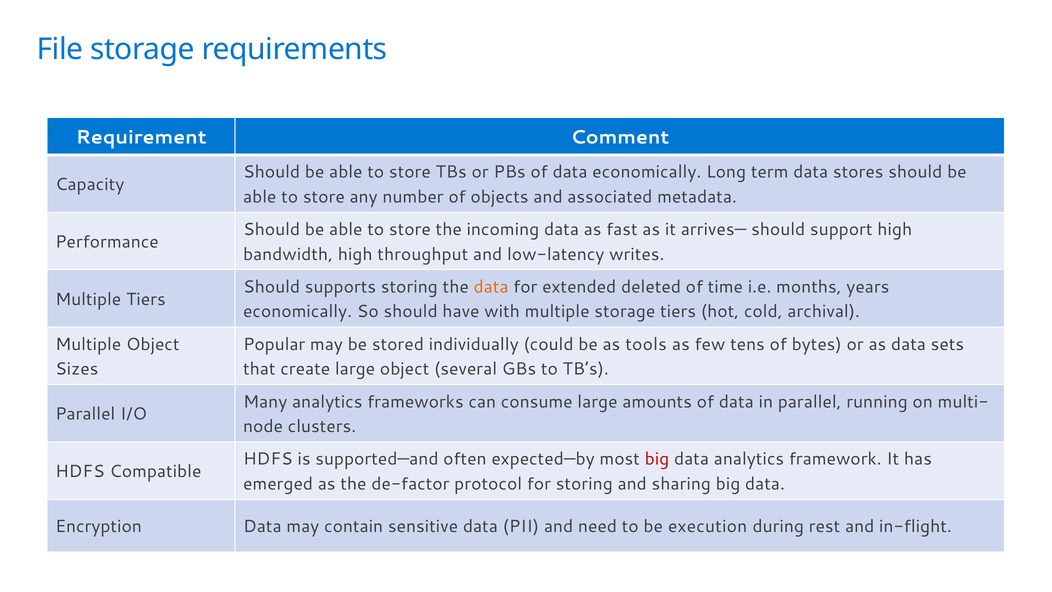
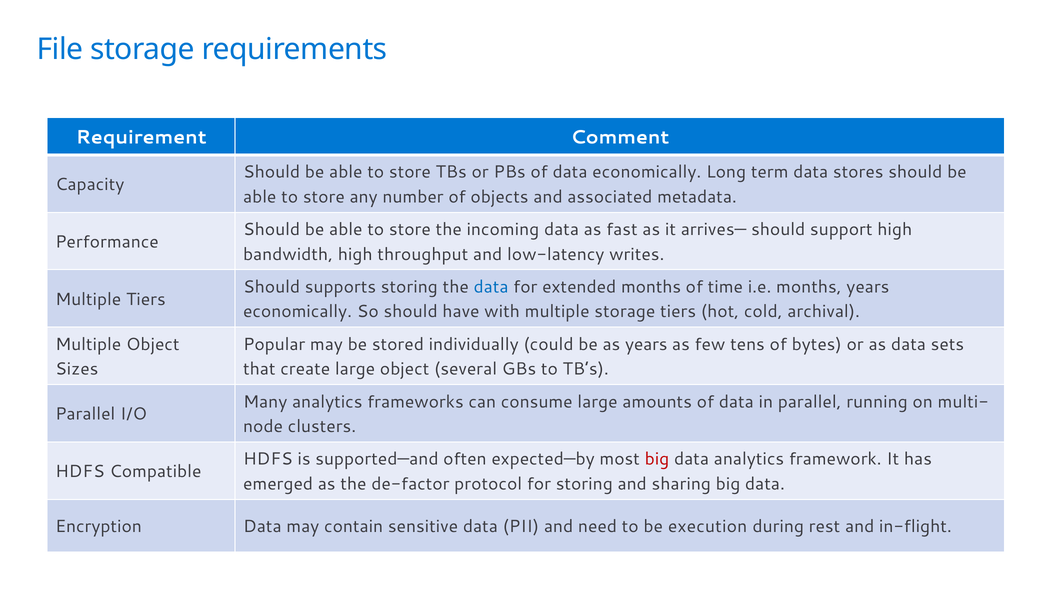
data colour: orange -> blue (491, 287)
extended deleted: deleted -> months (651, 287)
as tools: tools -> years (646, 344)
